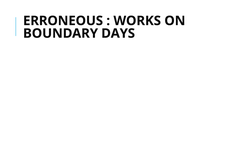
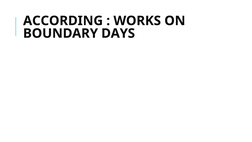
ERRONEOUS: ERRONEOUS -> ACCORDING (63, 21)
